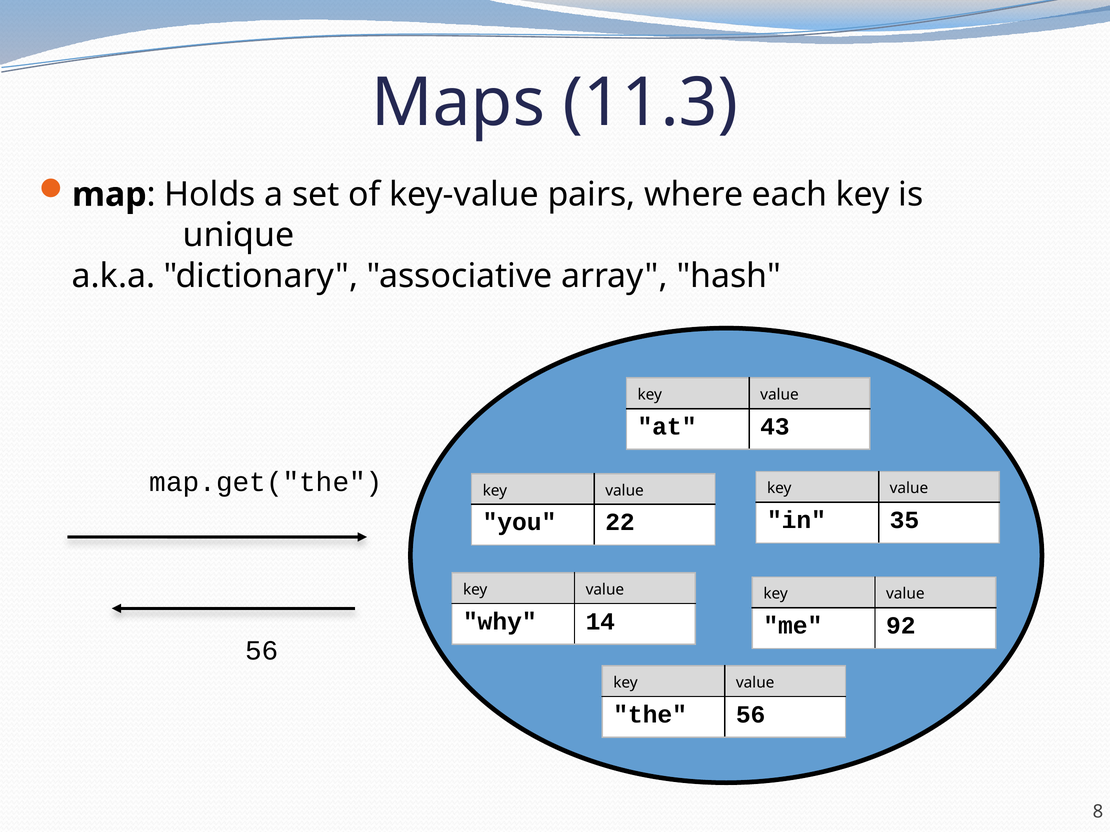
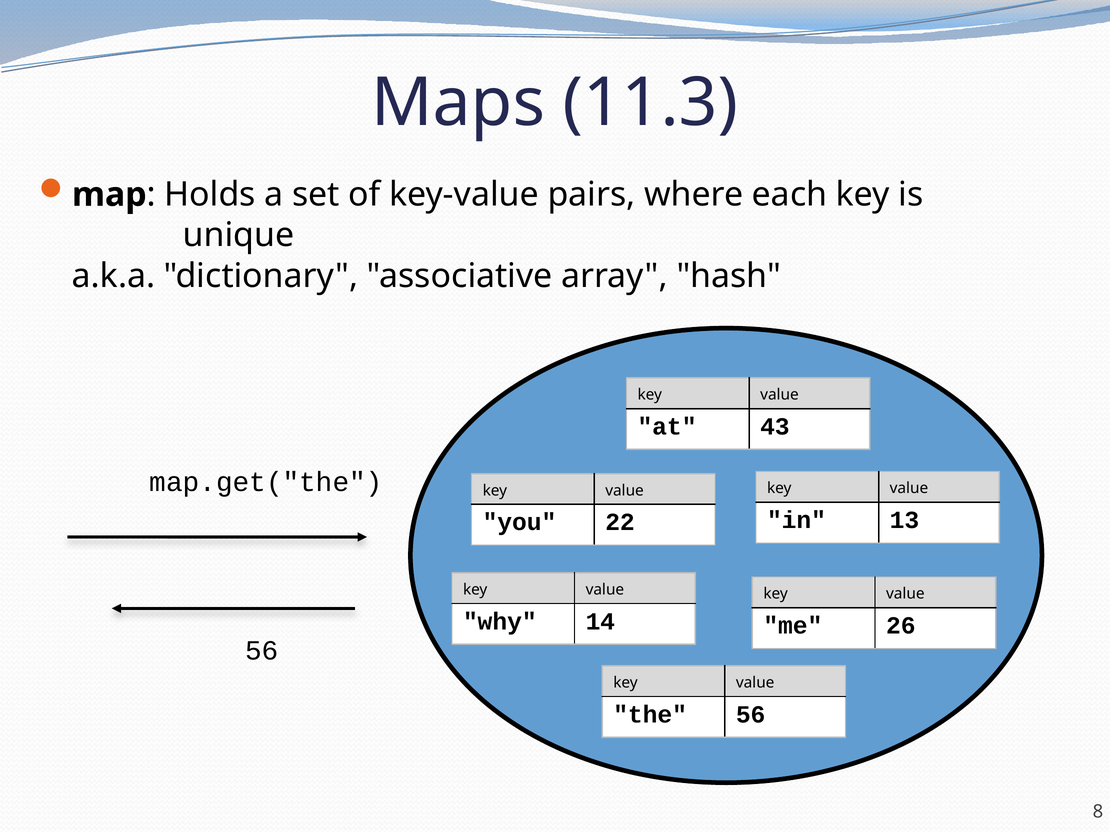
35: 35 -> 13 (904, 521)
92: 92 -> 26 (901, 626)
